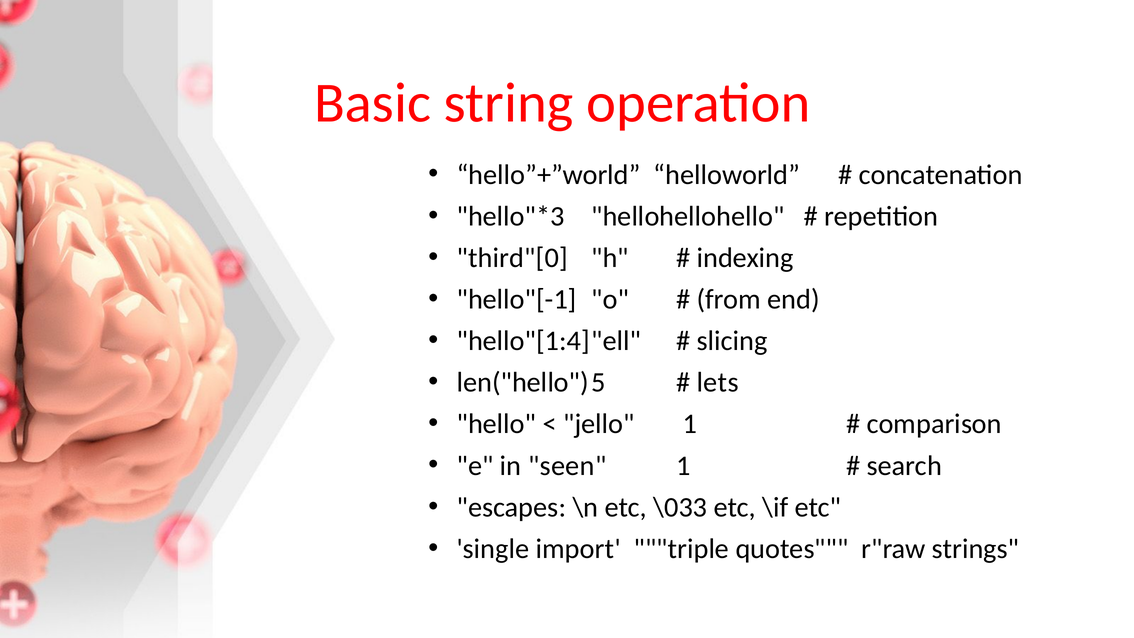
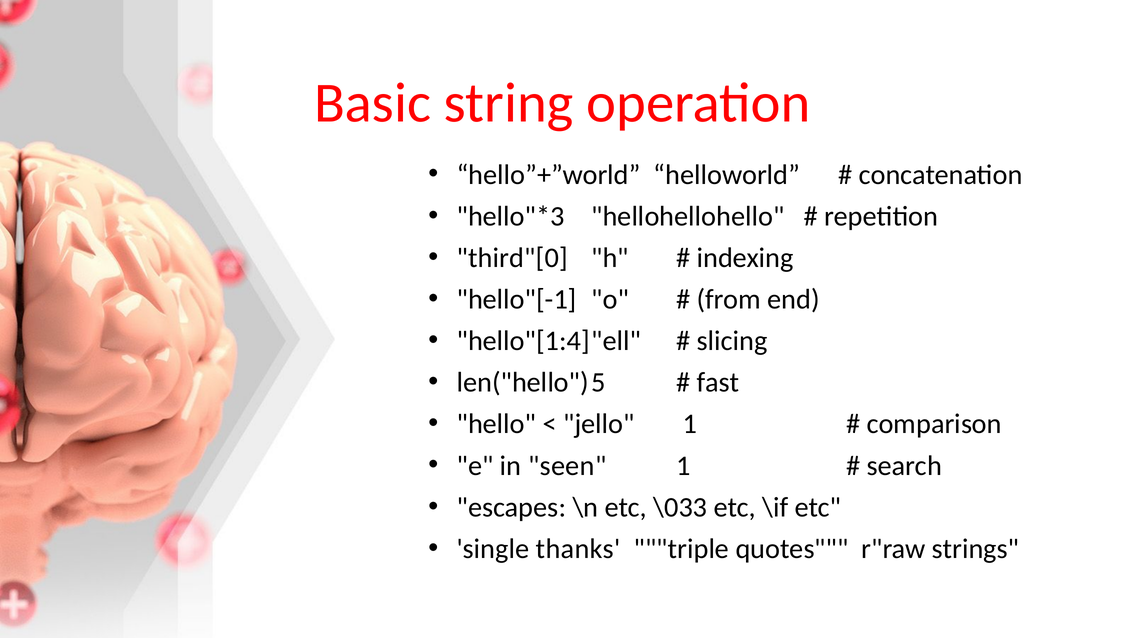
lets: lets -> fast (718, 382)
import: import -> thanks (578, 549)
